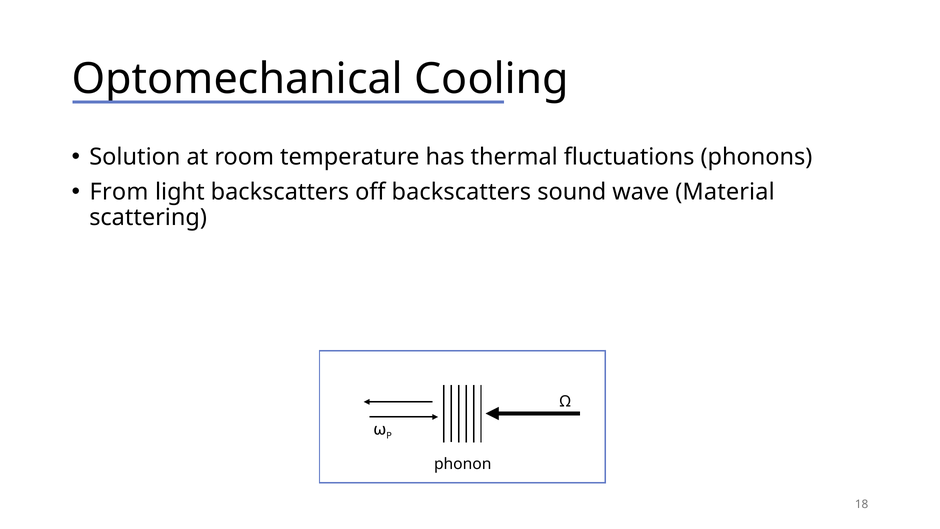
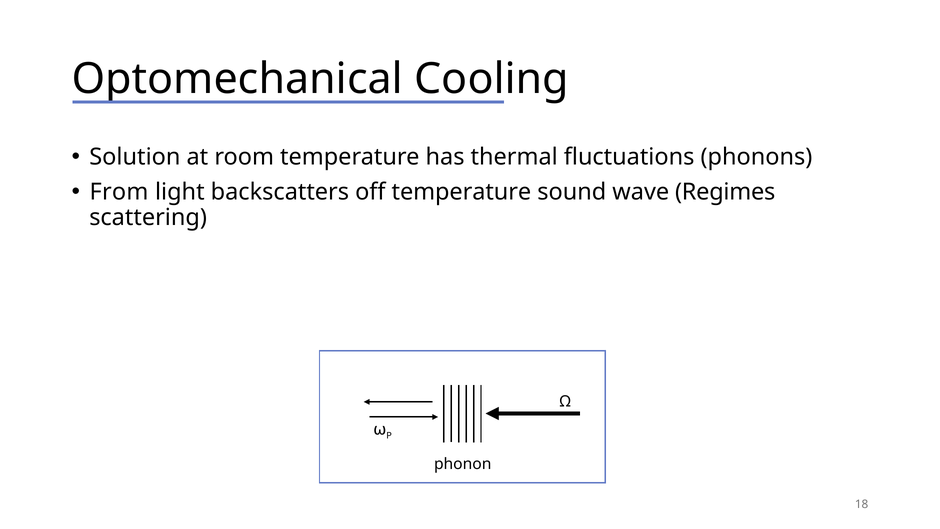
off backscatters: backscatters -> temperature (461, 192)
Material: Material -> Regimes (725, 192)
